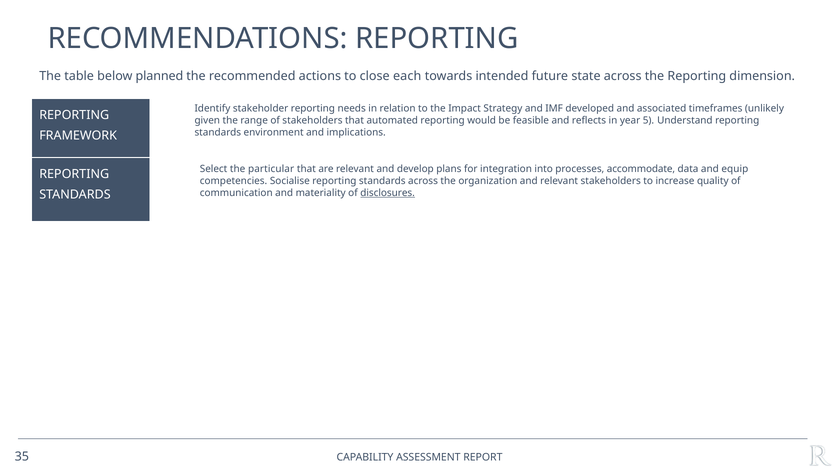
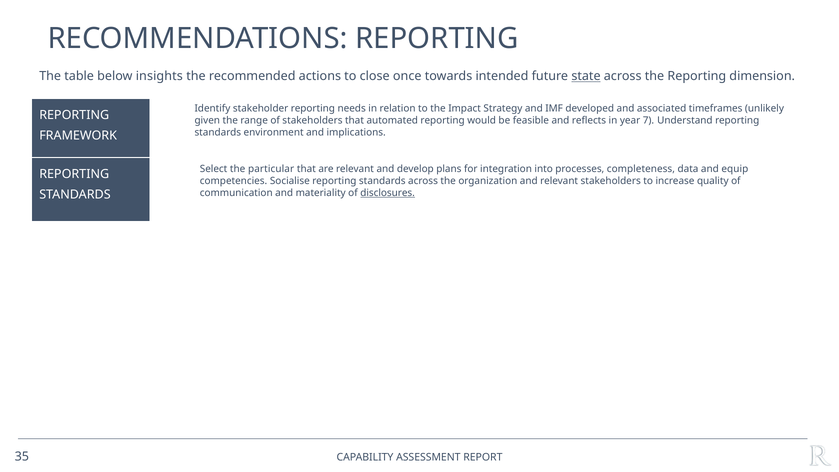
planned: planned -> insights (159, 76)
each: each -> once (407, 76)
state underline: none -> present (586, 76)
5: 5 -> 7 (648, 120)
accommodate: accommodate -> completeness (641, 169)
